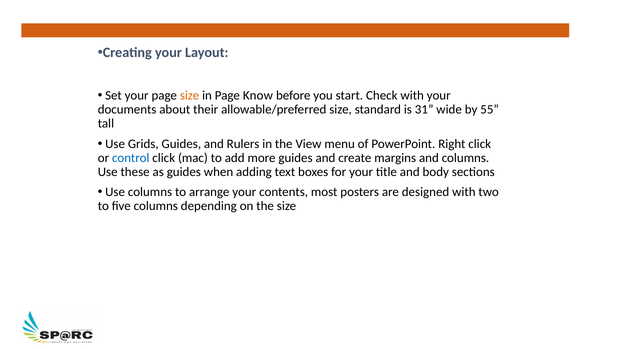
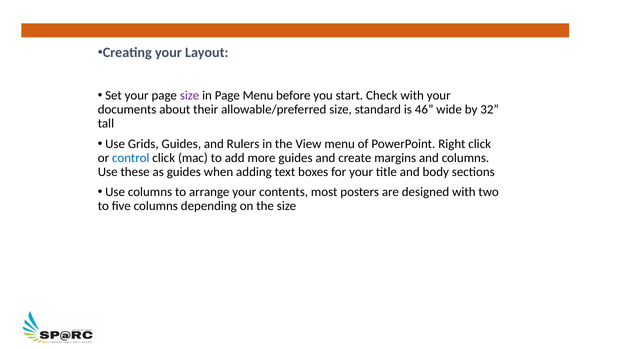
size colour: orange -> purple (190, 96)
Page Know: Know -> Menu (258, 96)
31: 31 -> 46 (424, 110)
55: 55 -> 32 (490, 110)
